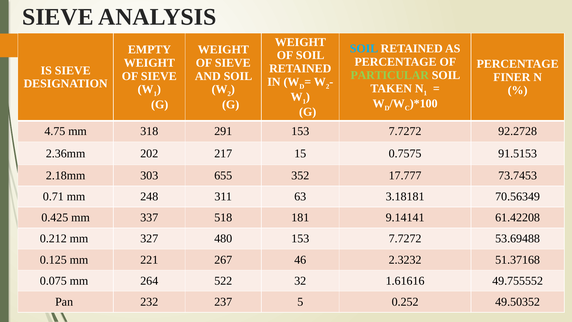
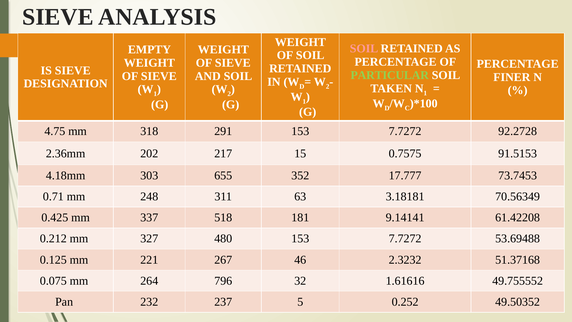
SOIL colour: light blue -> pink (364, 49)
2.18mm: 2.18mm -> 4.18mm (66, 175)
522: 522 -> 796 (223, 281)
